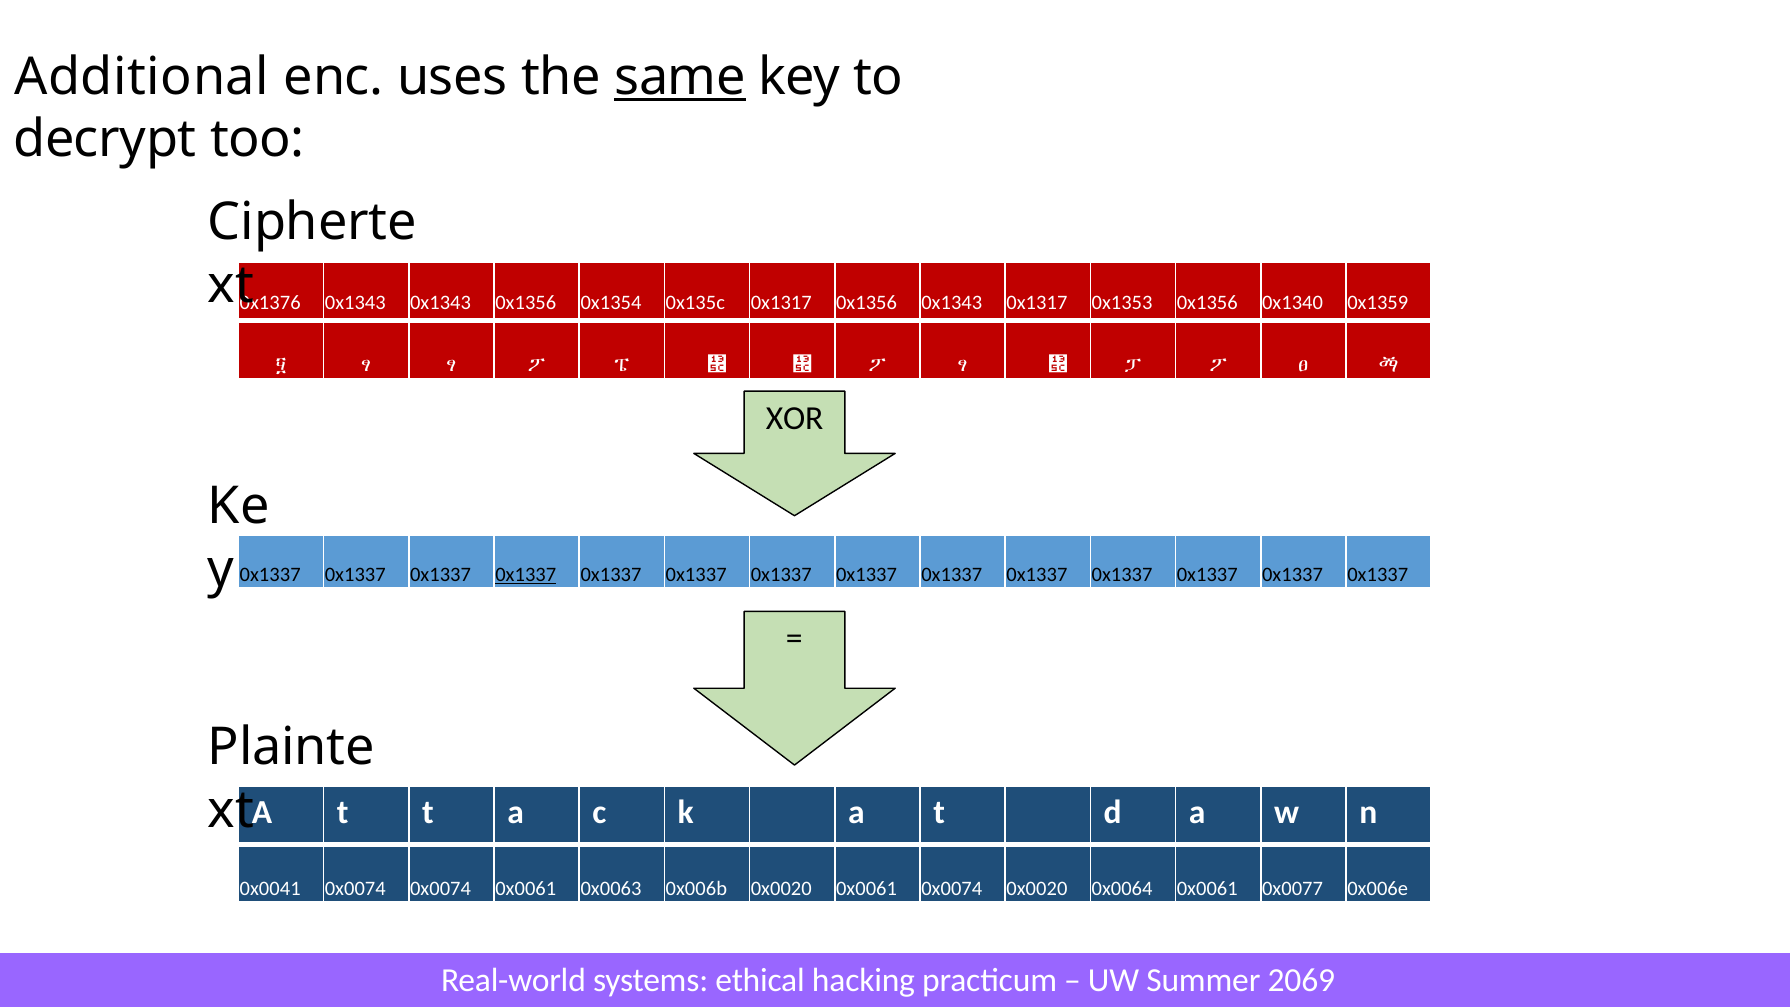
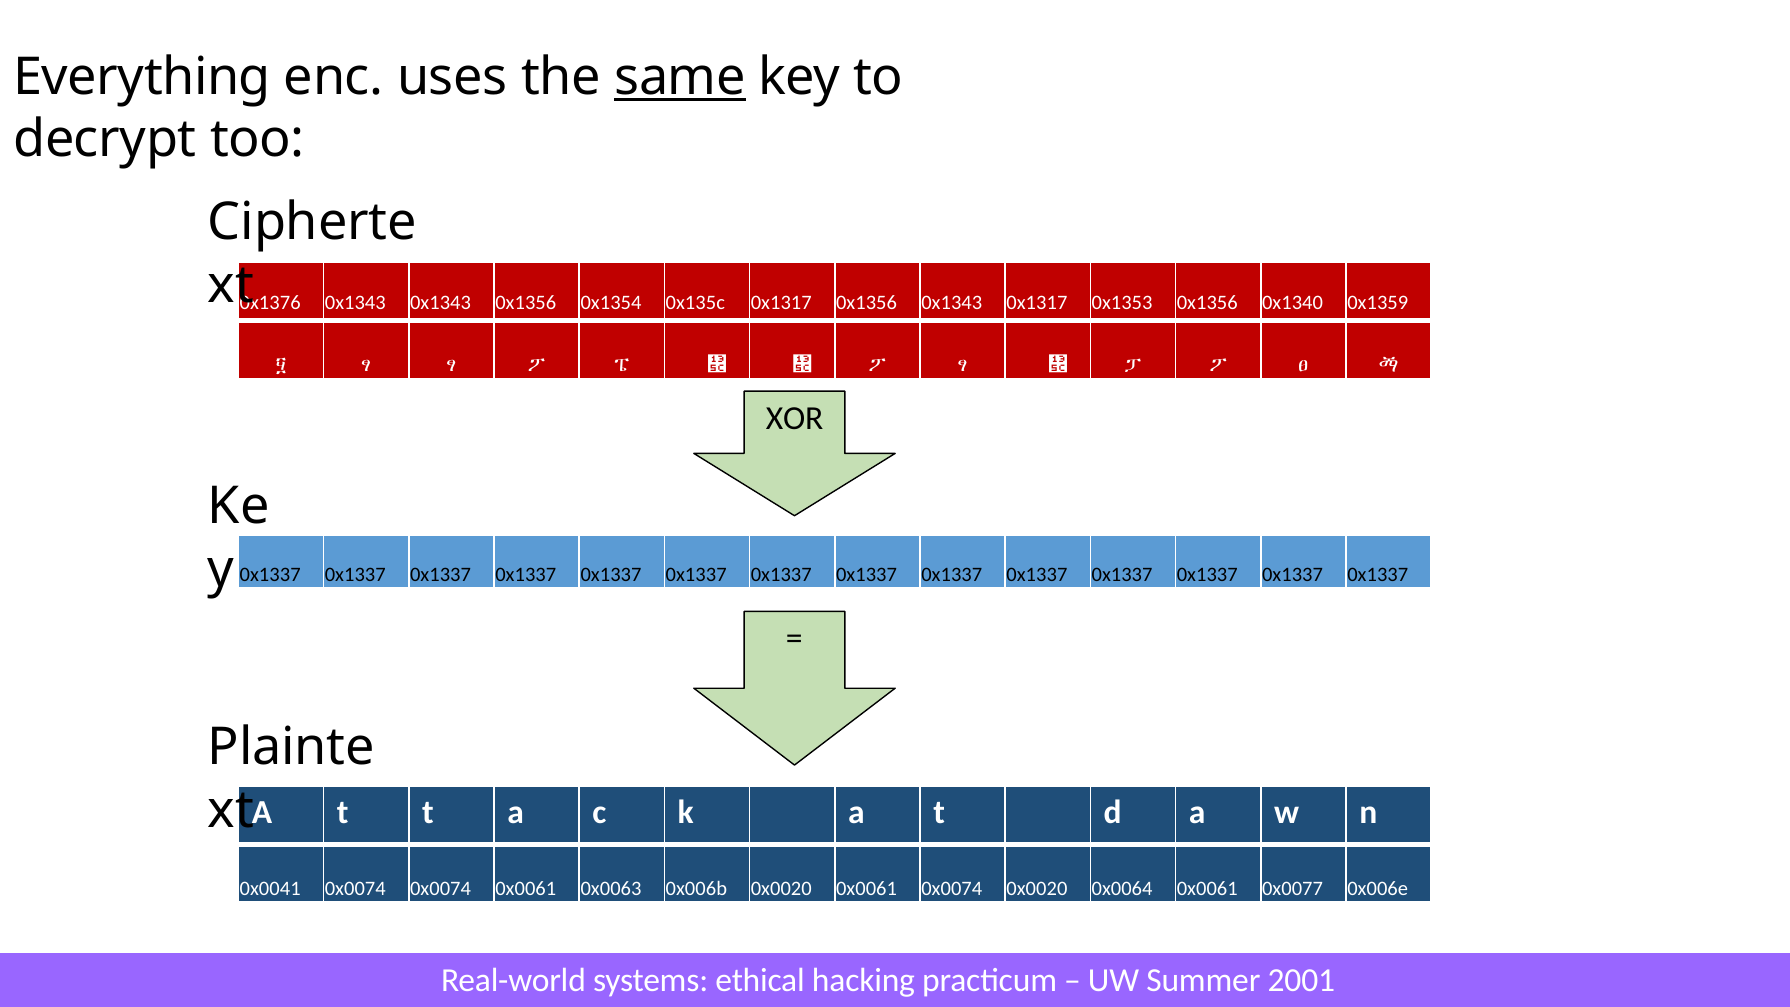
Additional: Additional -> Everything (142, 77)
0x1337 underline: present -> none (526, 574)
2069: 2069 -> 2001 (1301, 980)
